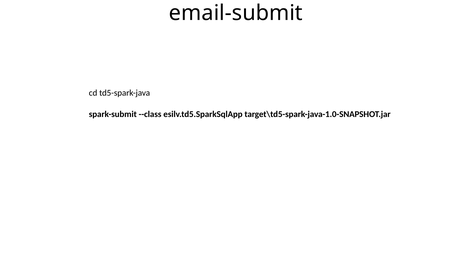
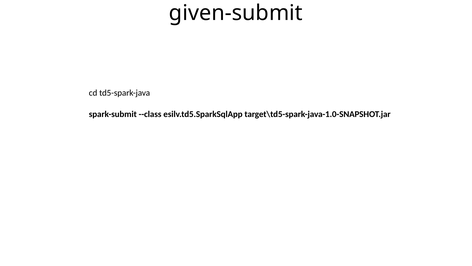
email-submit: email-submit -> given-submit (236, 13)
